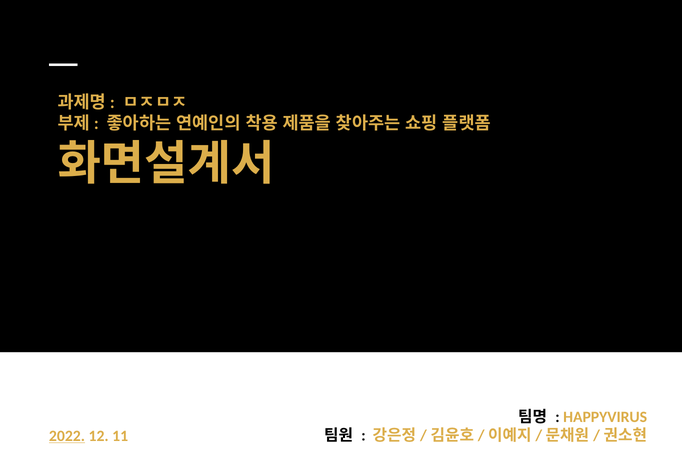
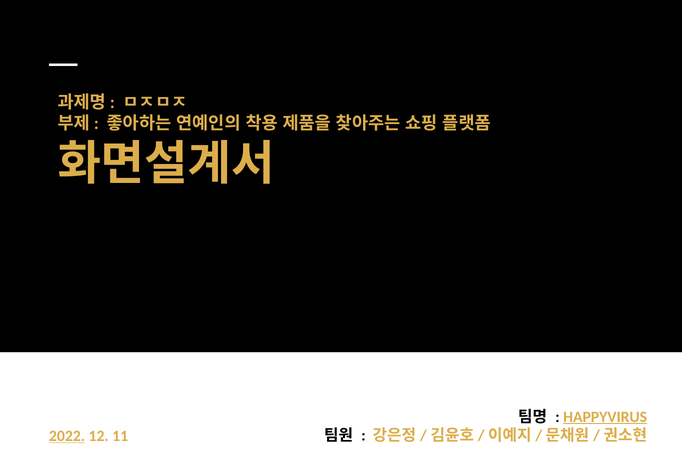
HAPPYVIRUS underline: none -> present (605, 417)
